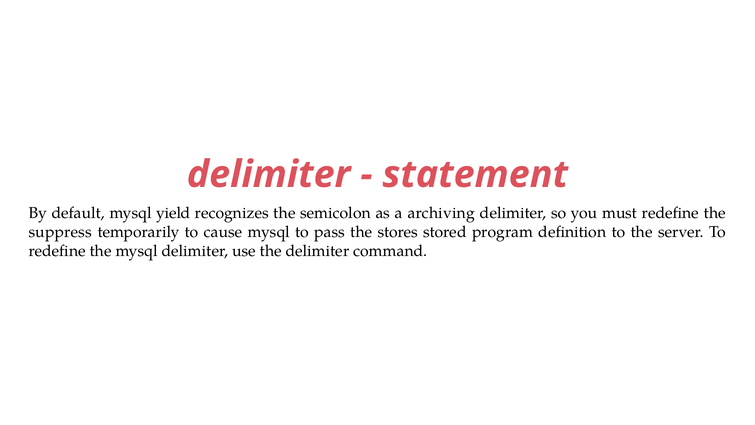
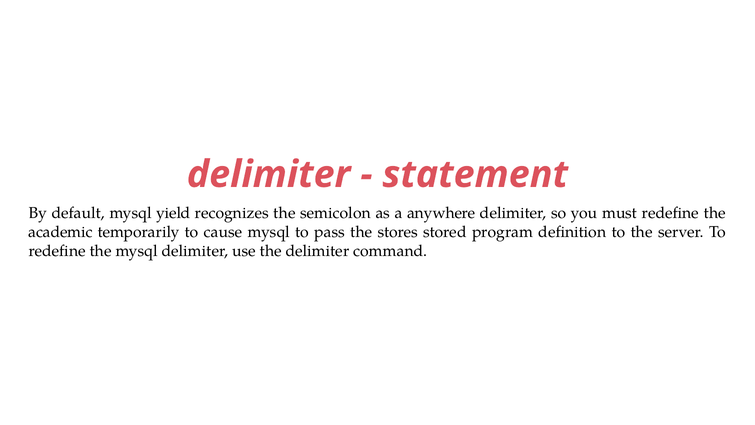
archiving: archiving -> anywhere (441, 213)
suppress: suppress -> academic (60, 232)
